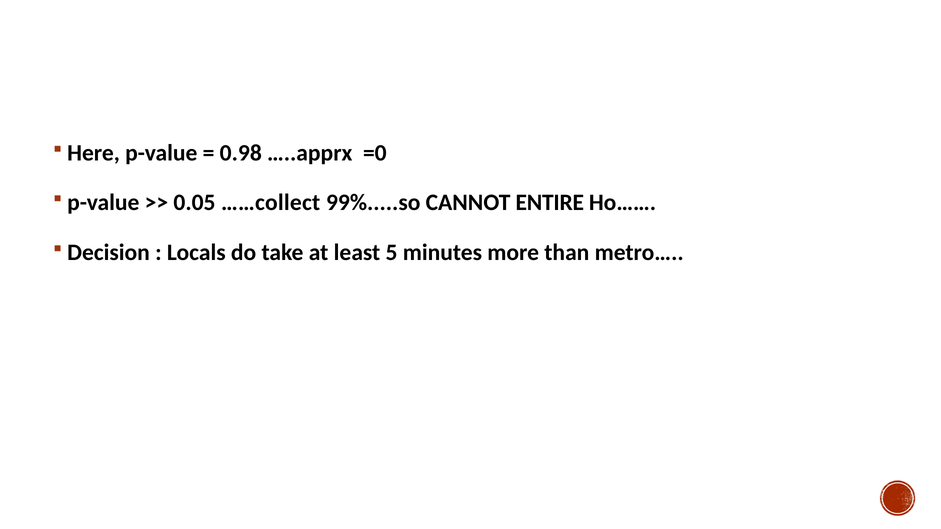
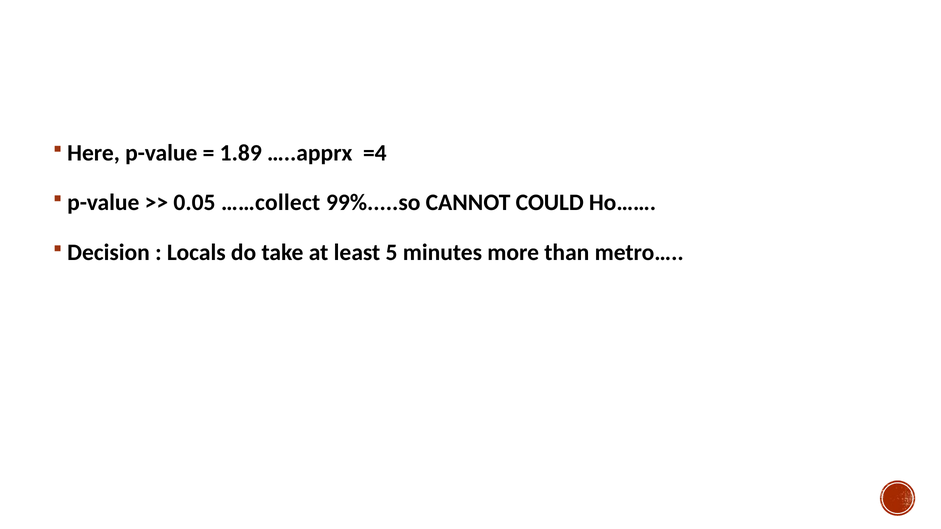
0.98: 0.98 -> 1.89 (241, 153)
=0: =0 -> =4 (375, 153)
ENTIRE: ENTIRE -> COULD (550, 203)
